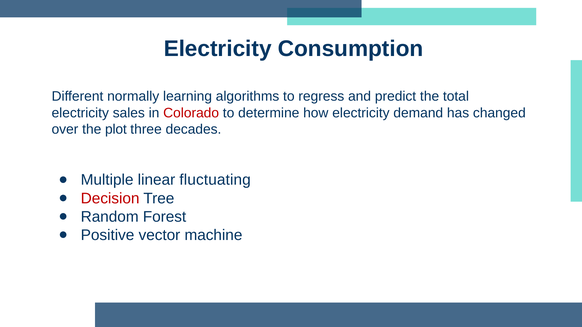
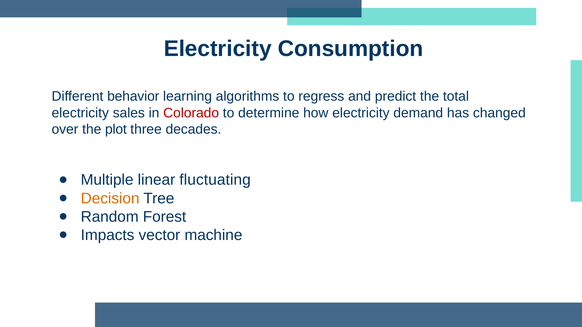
normally: normally -> behavior (133, 97)
Decision colour: red -> orange (110, 199)
Positive: Positive -> Impacts (108, 235)
